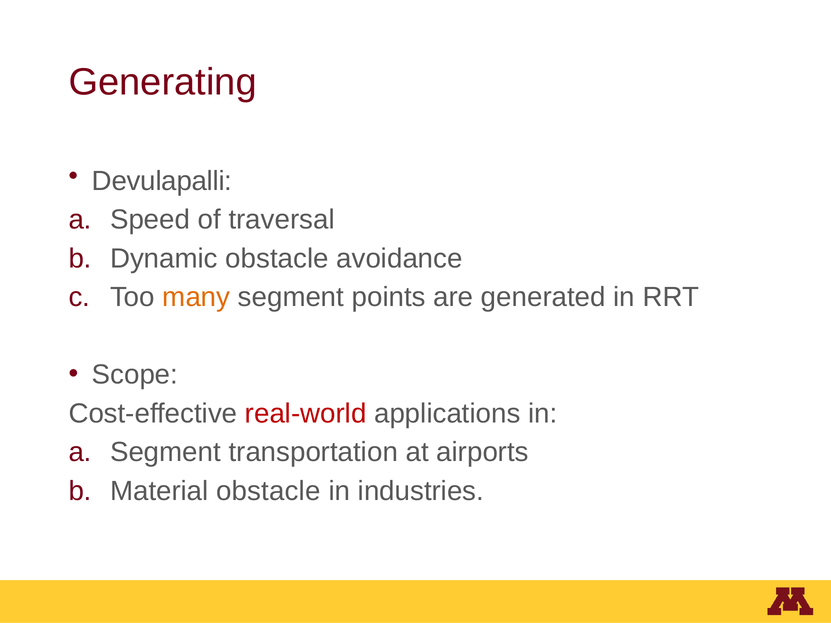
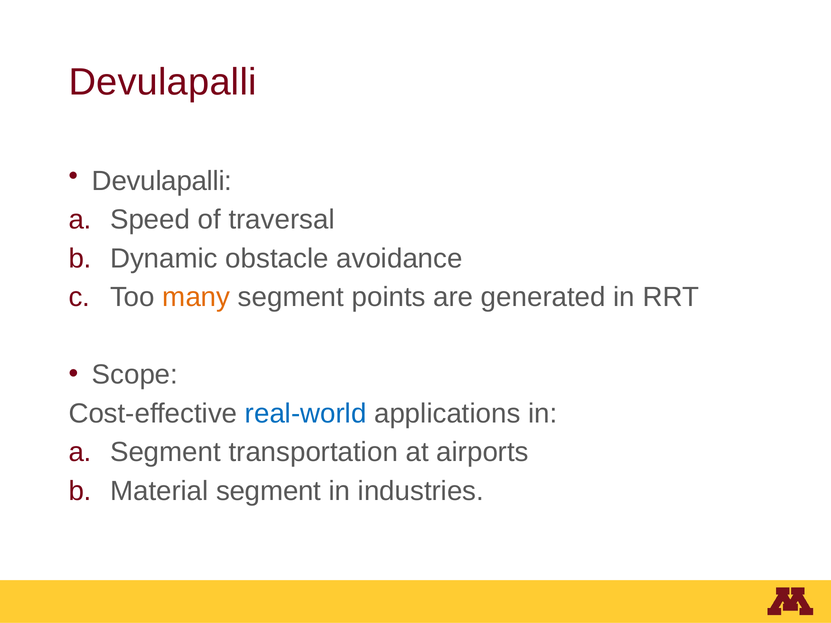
Generating: Generating -> Devulapalli (163, 82)
real-world colour: red -> blue (306, 414)
Material obstacle: obstacle -> segment (269, 491)
